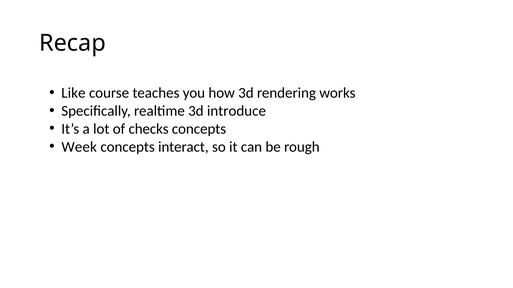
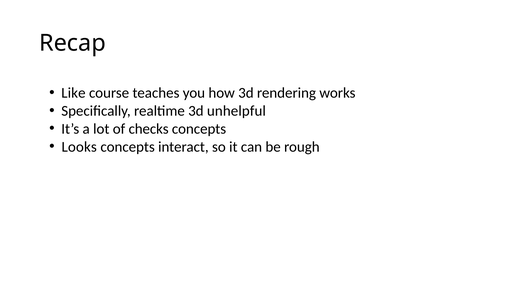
introduce: introduce -> unhelpful (236, 111)
Week: Week -> Looks (79, 147)
